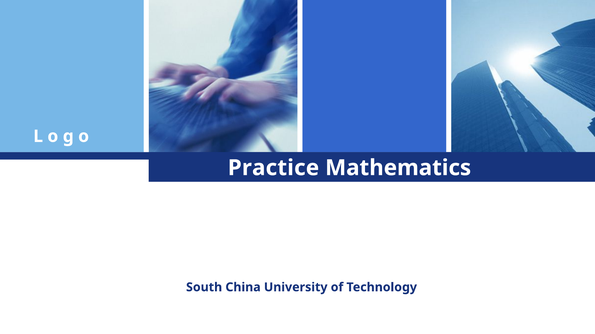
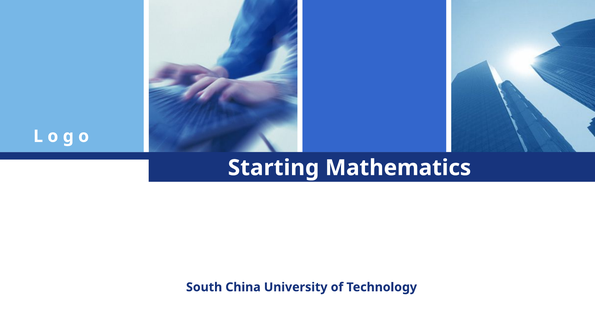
Practice: Practice -> Starting (274, 168)
